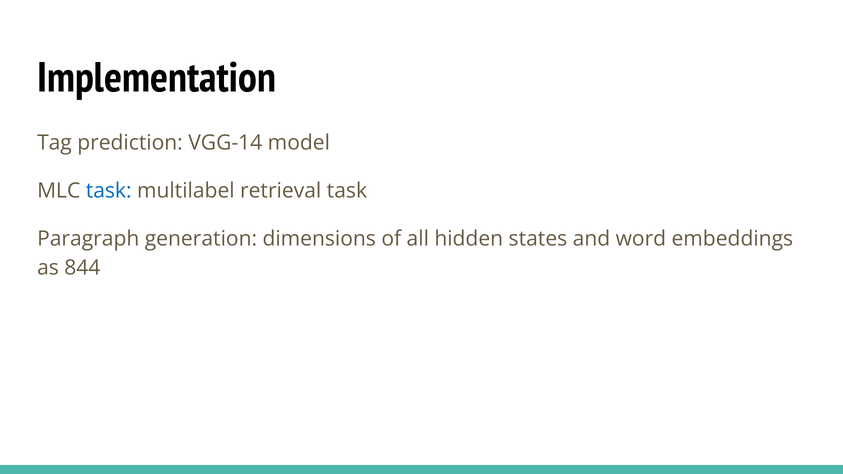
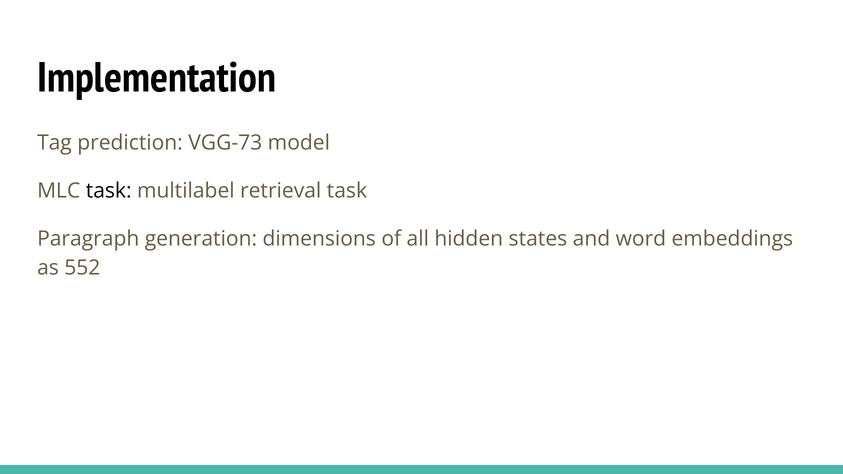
VGG-14: VGG-14 -> VGG-73 (225, 143)
task colour: blue -> black (109, 191)
844: 844 -> 552 (82, 268)
